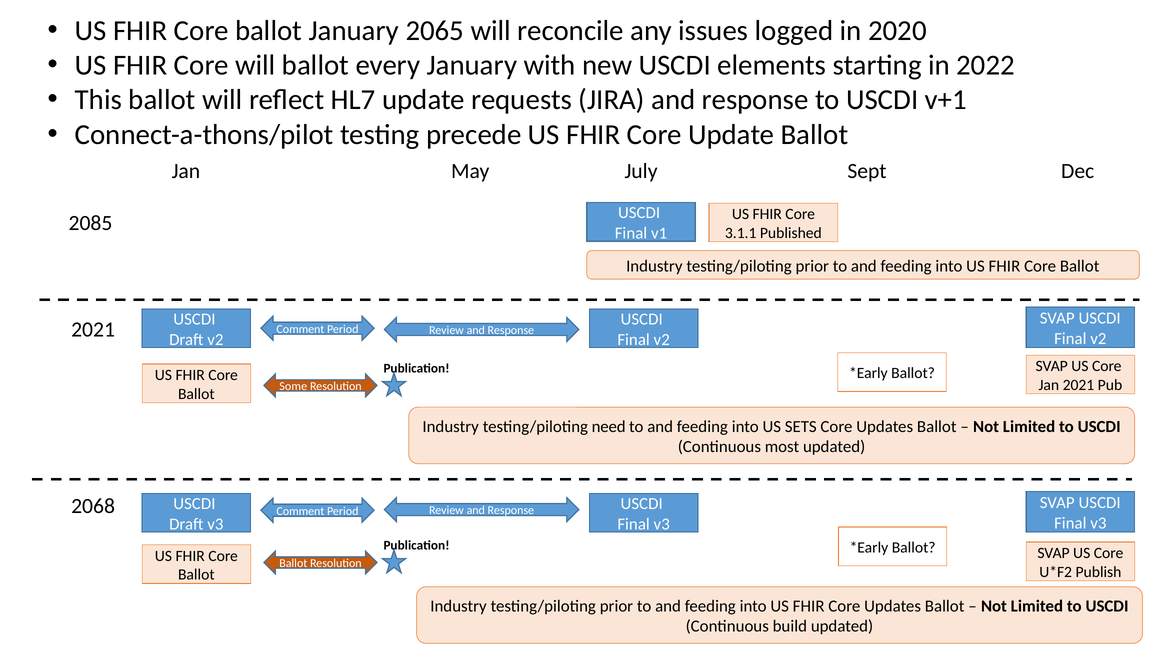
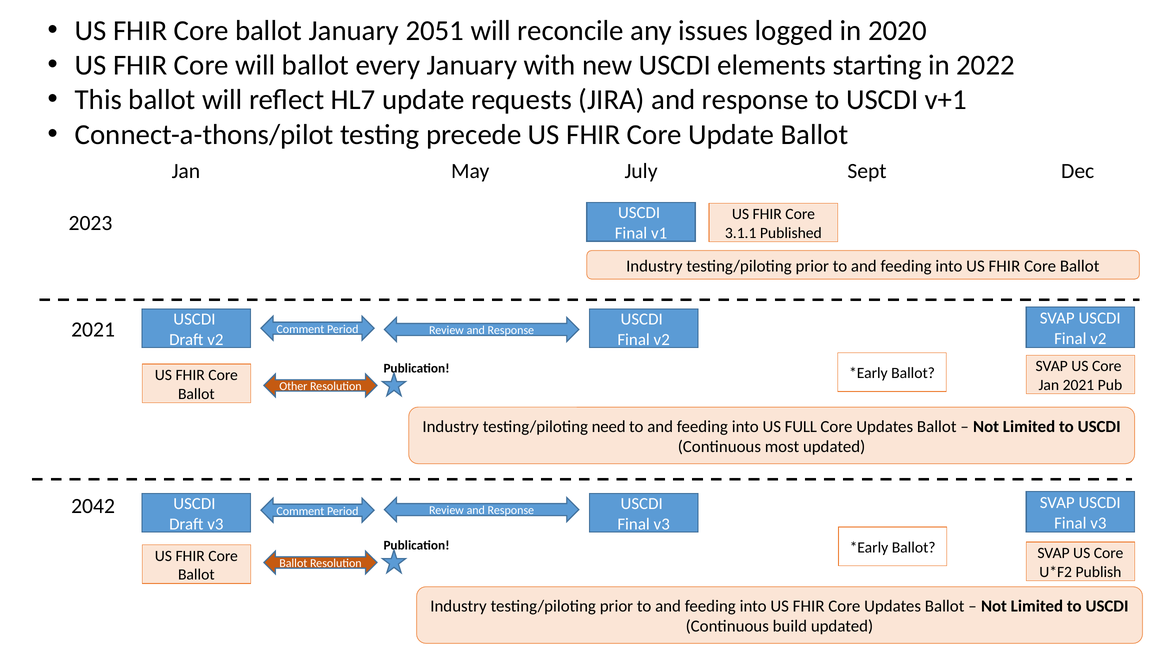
2065: 2065 -> 2051 (435, 31)
2085: 2085 -> 2023 (90, 223)
Some: Some -> Other (293, 386)
SETS: SETS -> FULL (801, 426)
2068: 2068 -> 2042 (93, 506)
